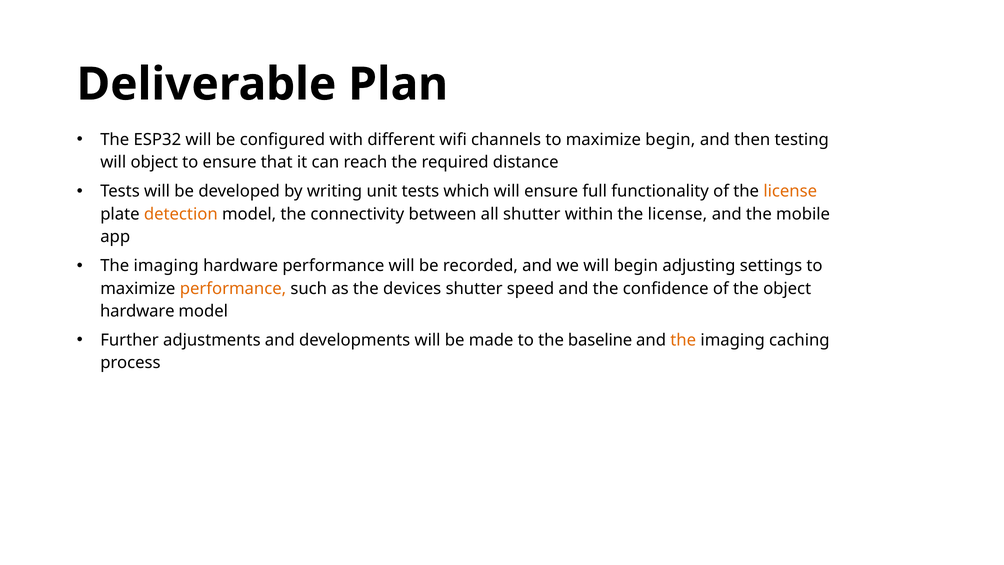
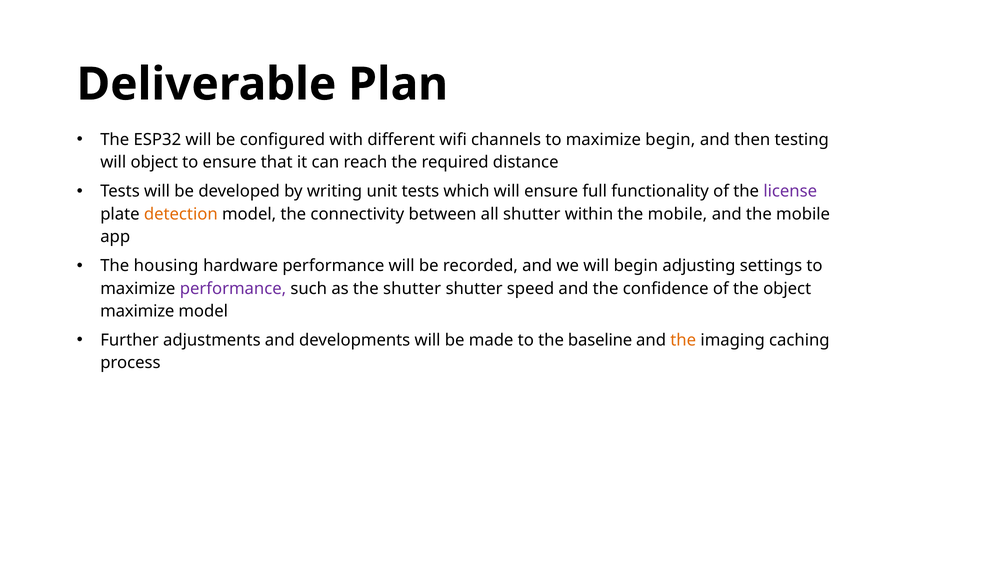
license colour: orange -> purple (790, 191)
within the license: license -> mobile (677, 214)
imaging: imaging -> housing (166, 266)
performance colour: orange -> purple (233, 288)
the devices: devices -> shutter (412, 288)
hardware: hardware -> maximize (137, 311)
